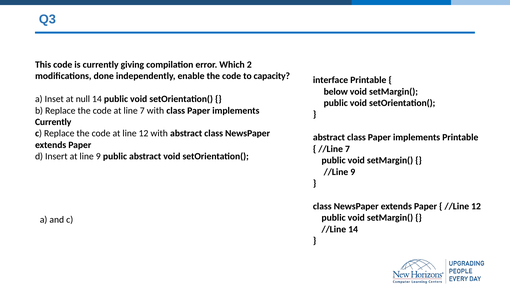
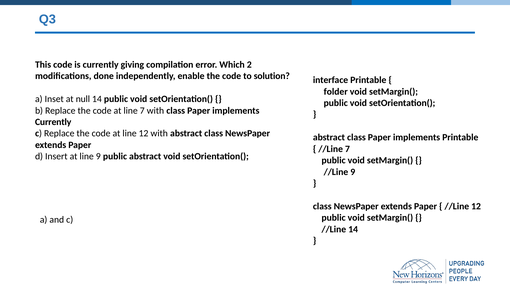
capacity: capacity -> solution (272, 76)
below: below -> folder (336, 91)
